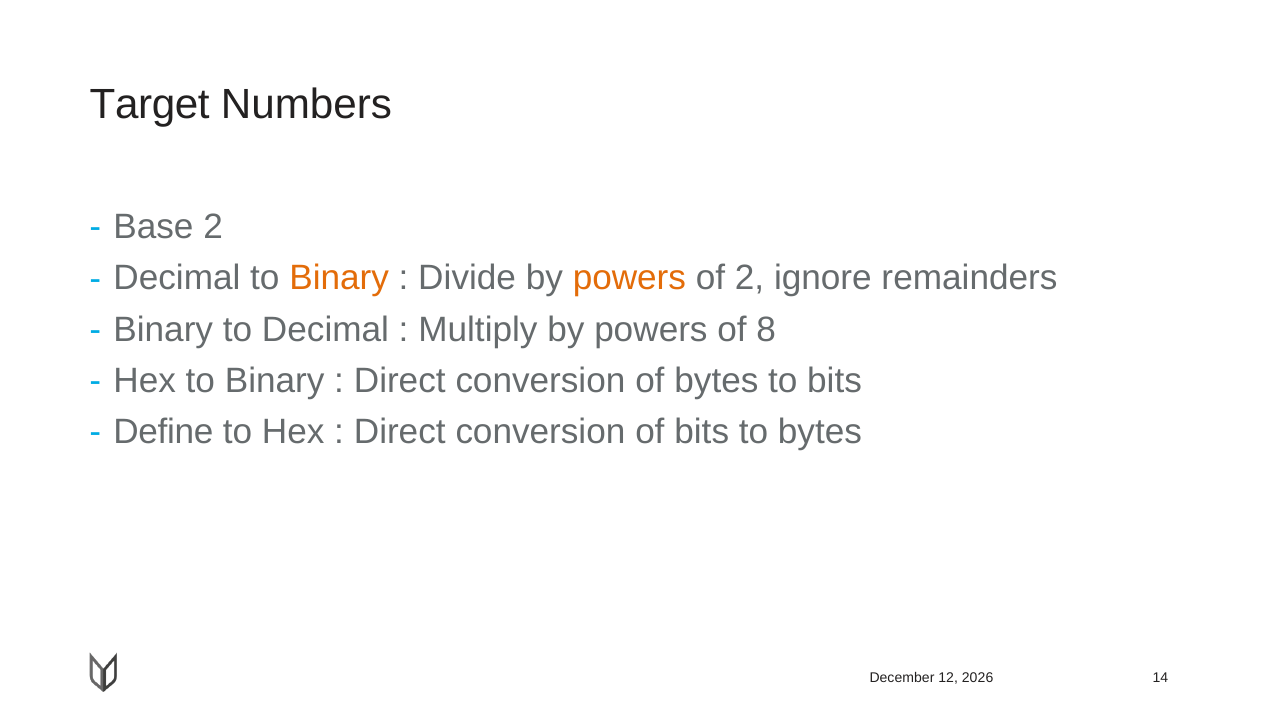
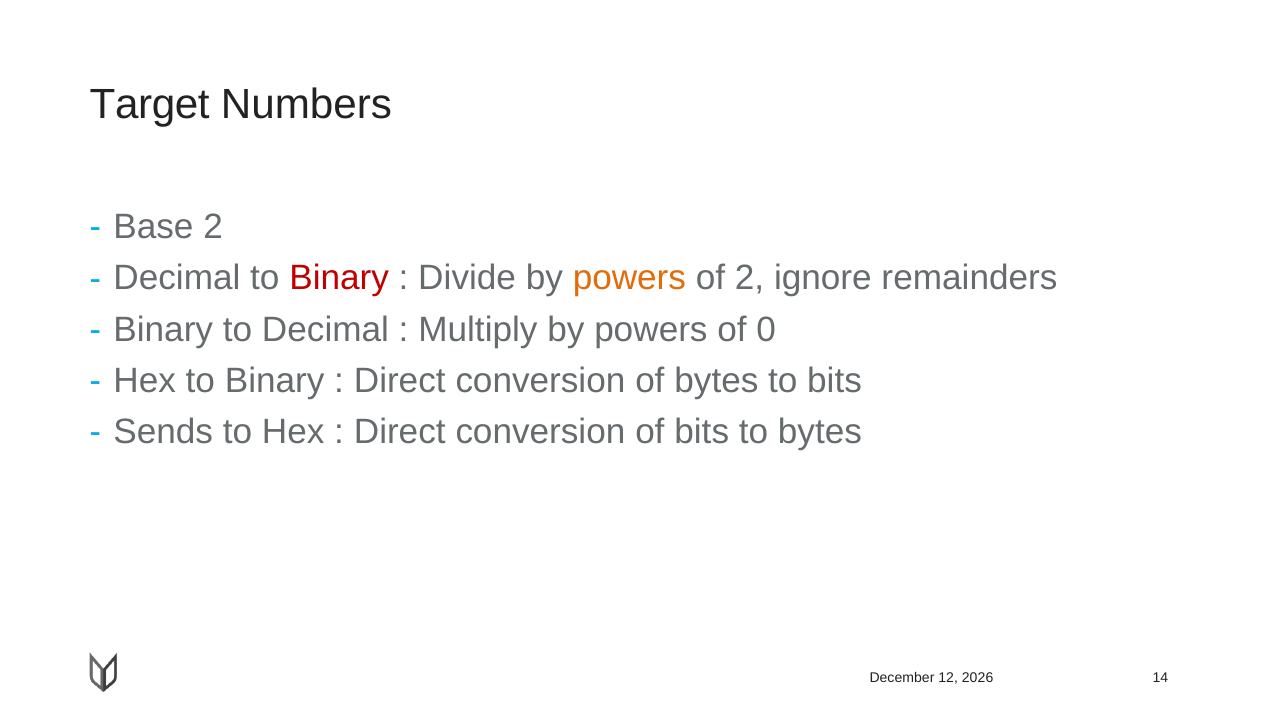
Binary colour: orange -> red (339, 278)
8: 8 -> 0 (766, 329)
Define: Define -> Sends (163, 432)
